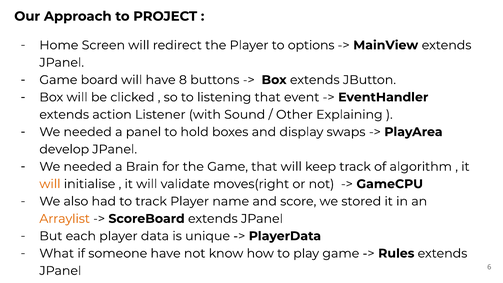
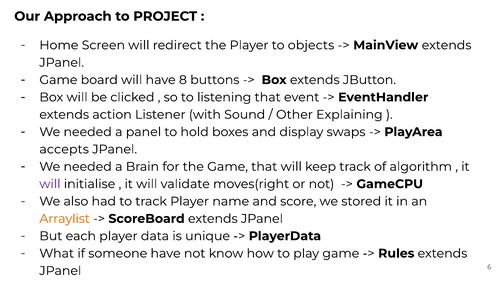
options: options -> objects (311, 45)
develop: develop -> accepts (64, 149)
will colour: orange -> purple (50, 184)
